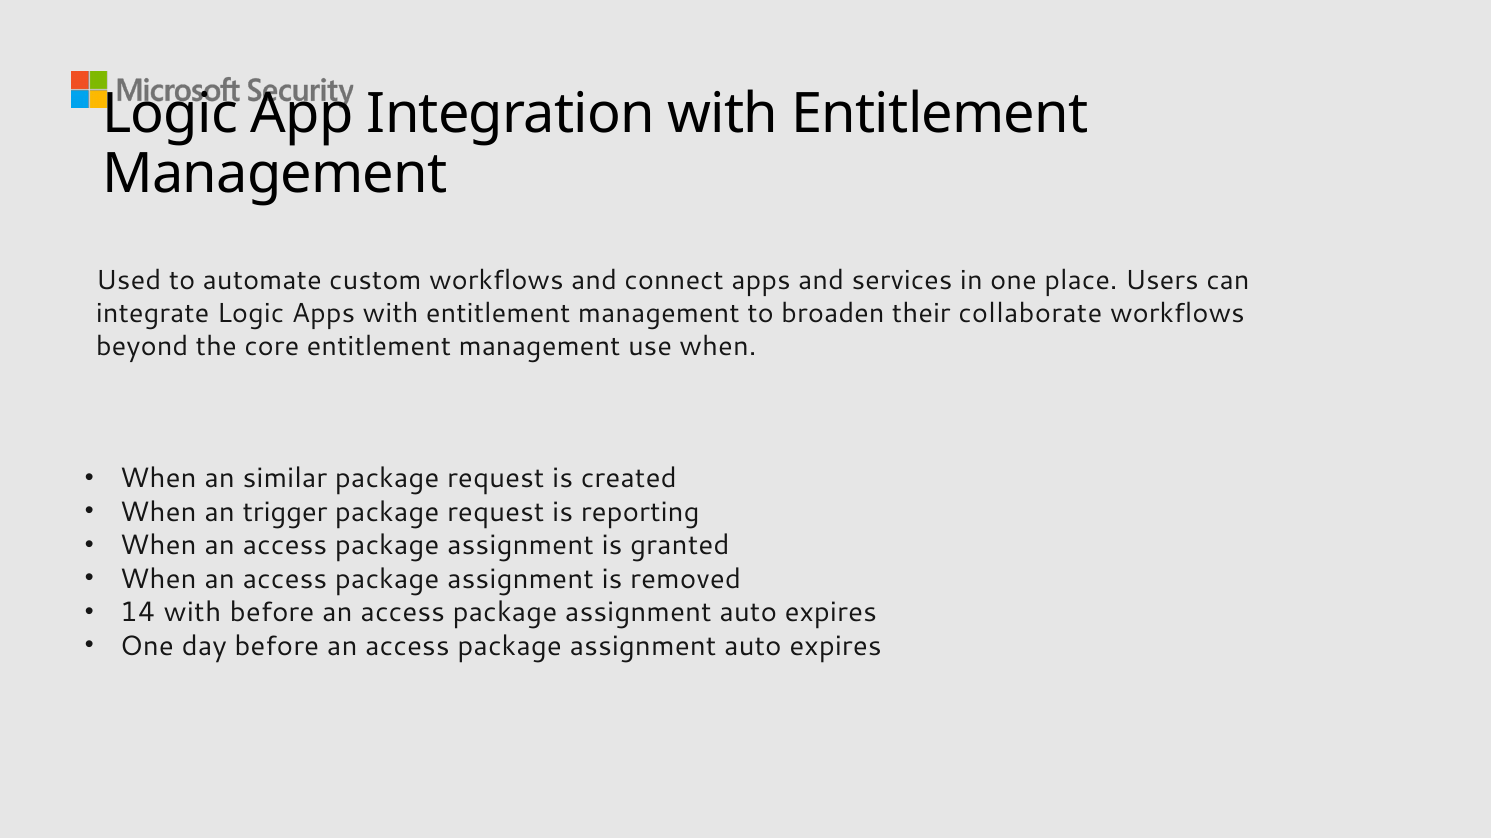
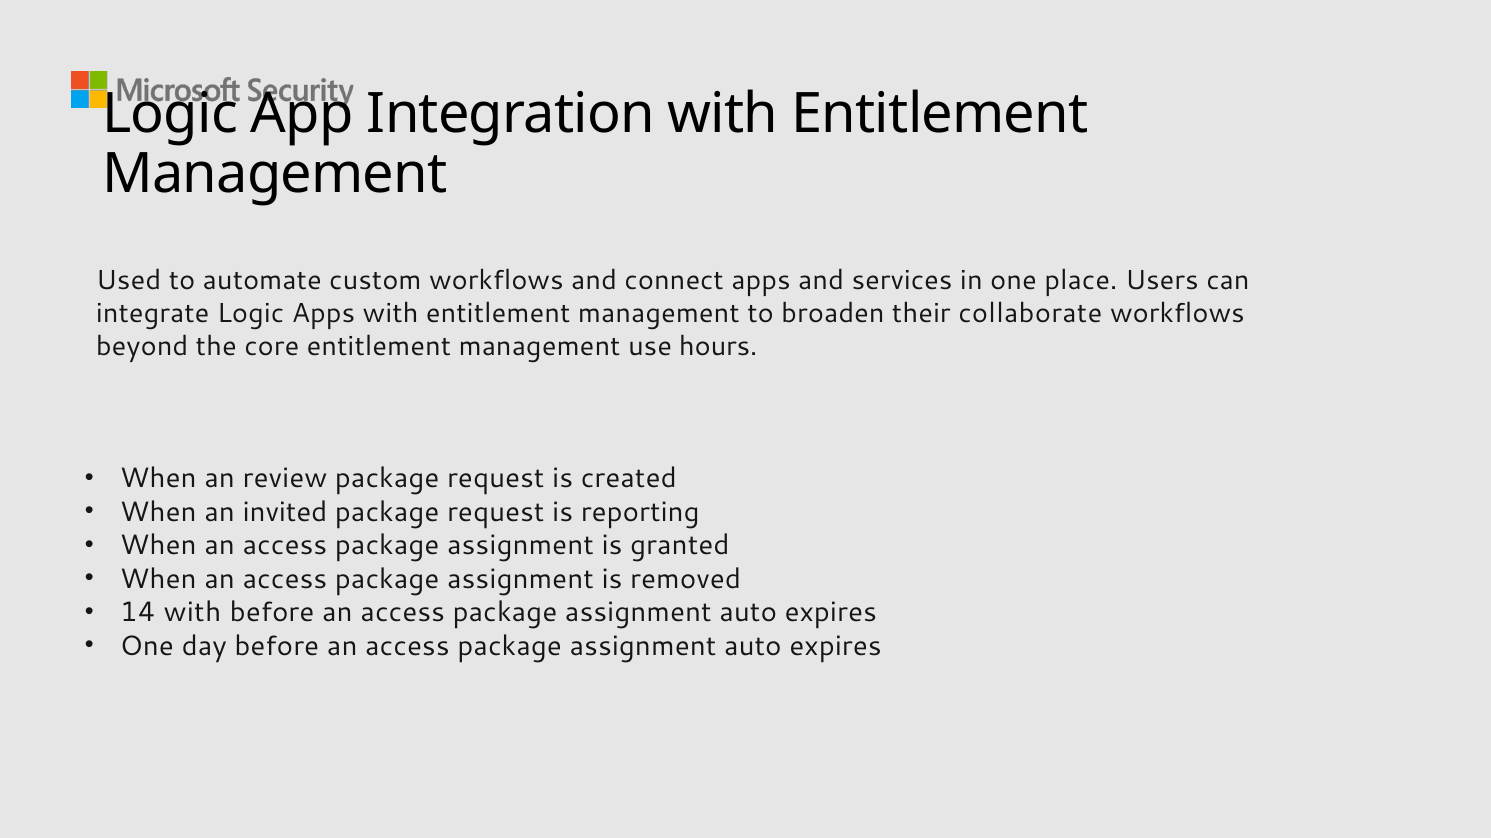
use when: when -> hours (718, 347)
similar: similar -> review (285, 479)
trigger: trigger -> invited (285, 512)
